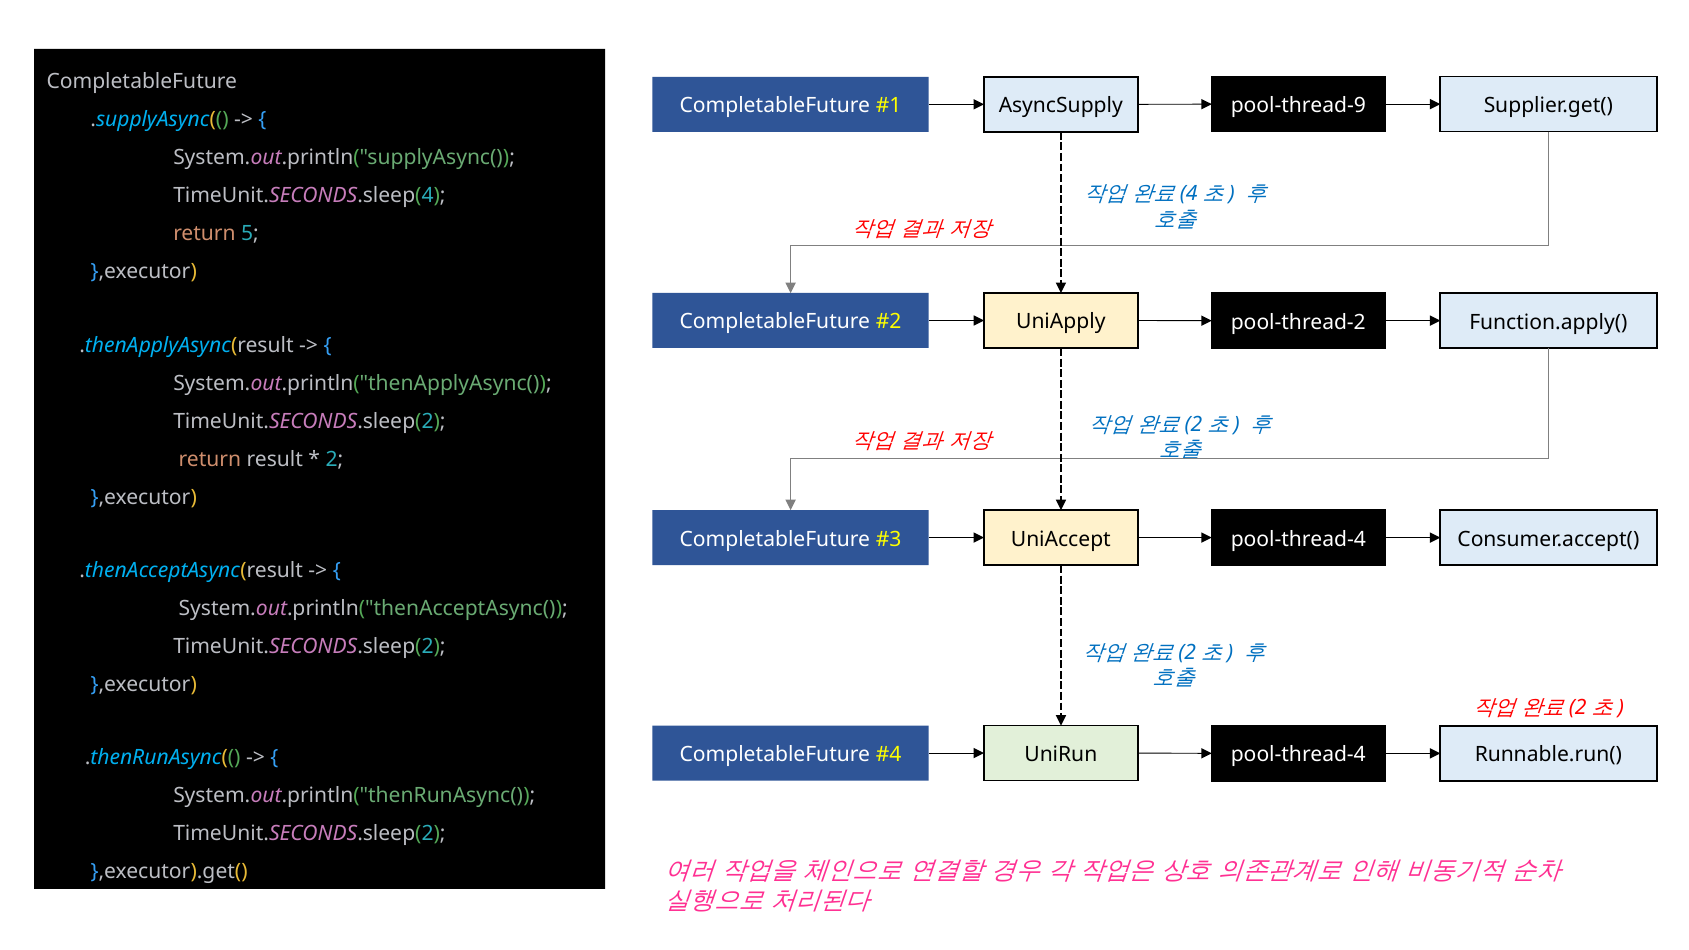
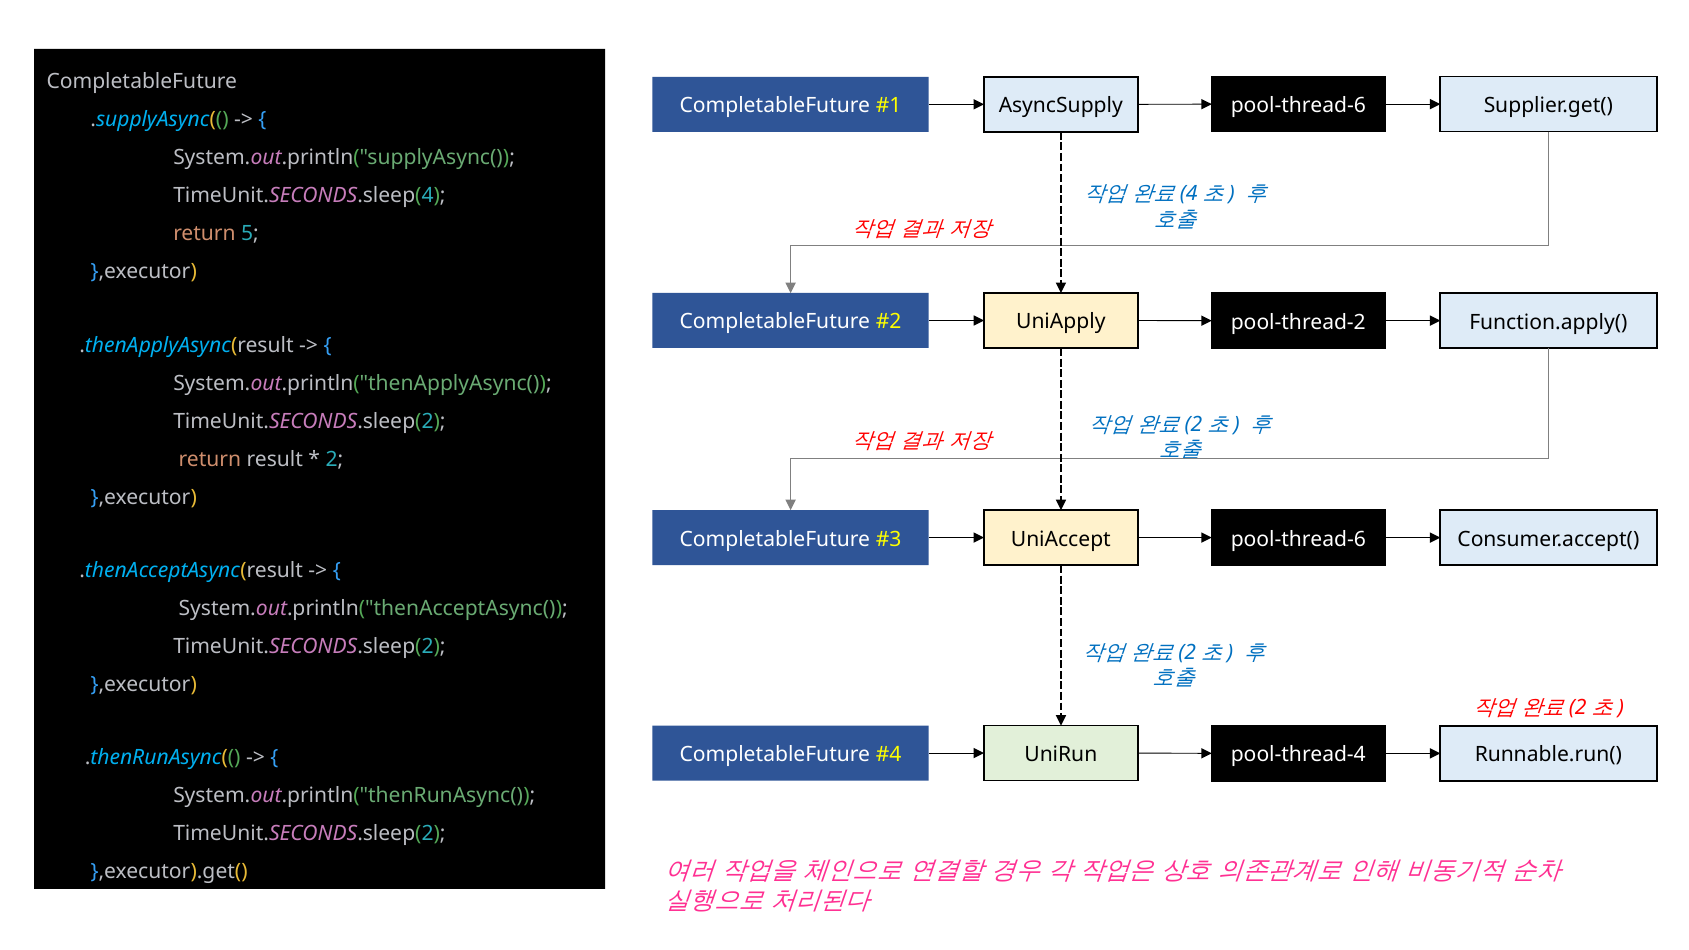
pool-thread-9: pool-thread-9 -> pool-thread-6 (1298, 106)
pool-thread-4: pool-thread-4 -> pool-thread-6 (1298, 539)
